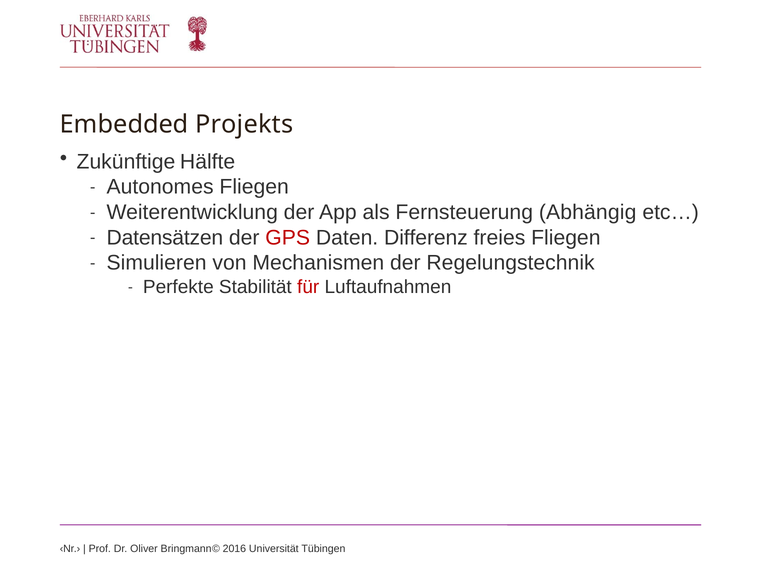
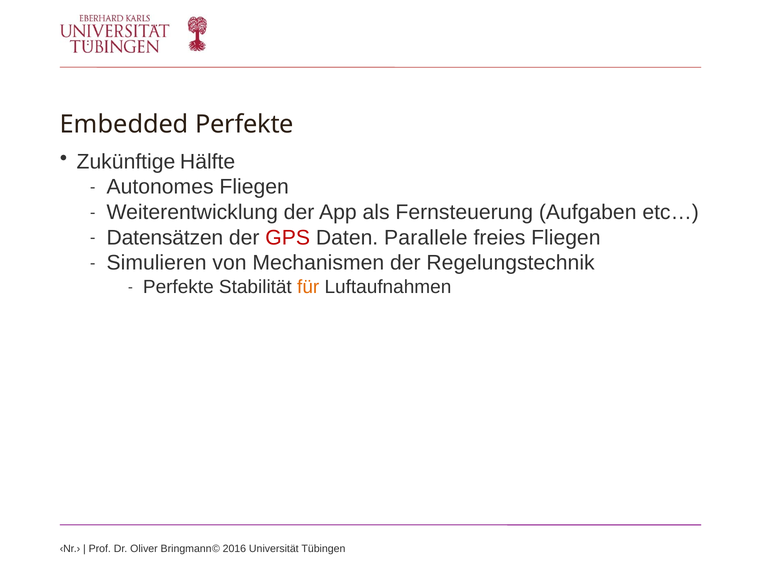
Embedded Projekts: Projekts -> Perfekte (244, 124)
Abhängig: Abhängig -> Aufgaben (588, 213)
Differenz: Differenz -> Parallele (426, 238)
für colour: red -> orange (308, 287)
